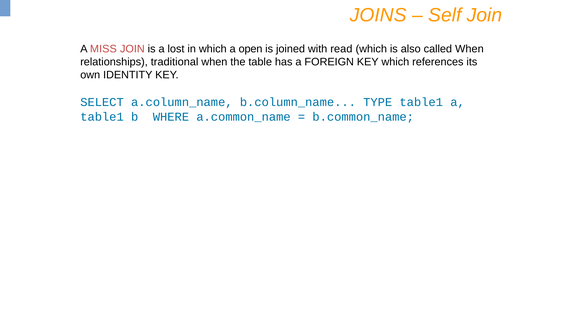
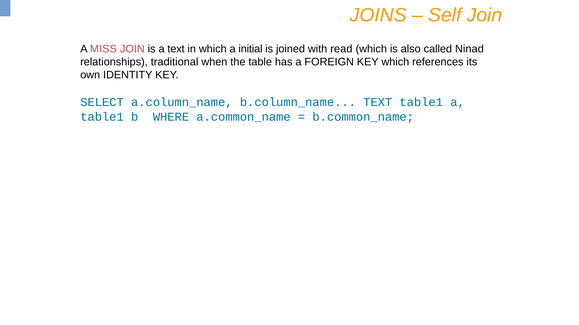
a lost: lost -> text (176, 49)
open: open -> initial (251, 49)
called When: When -> Ninad (469, 49)
b.column_name TYPE: TYPE -> TEXT (378, 103)
